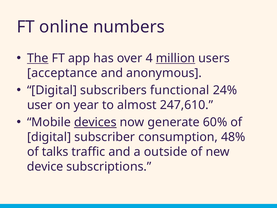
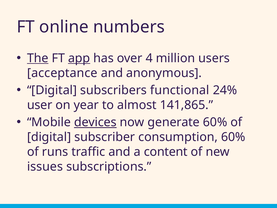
app underline: none -> present (79, 58)
million underline: present -> none (176, 58)
247,610: 247,610 -> 141,865 (186, 105)
consumption 48%: 48% -> 60% (233, 137)
talks: talks -> runs (55, 152)
outside: outside -> content (166, 152)
device: device -> issues (45, 166)
